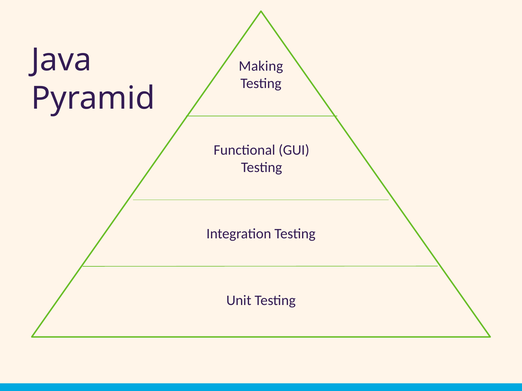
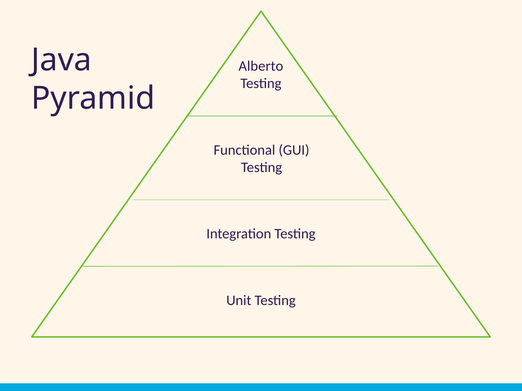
Making: Making -> Alberto (261, 66)
